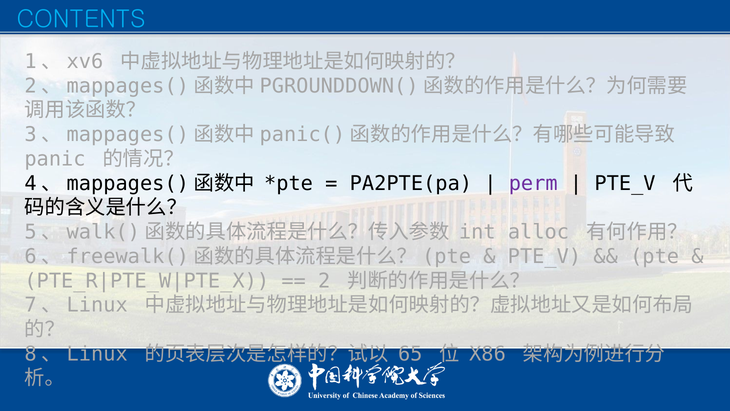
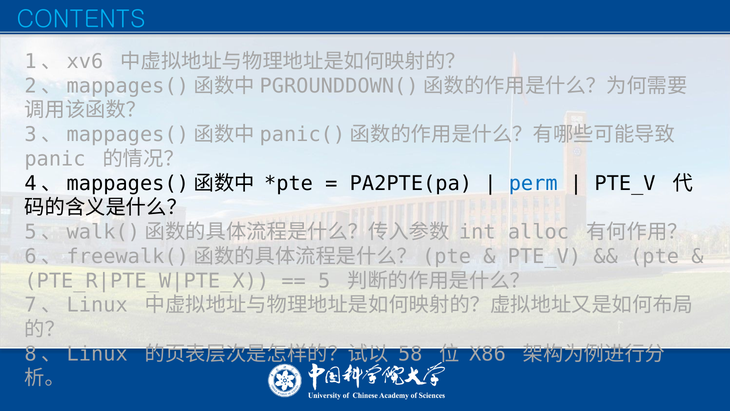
perm colour: purple -> blue (533, 183)
2: 2 -> 5 (324, 281)
65: 65 -> 58 (410, 354)
